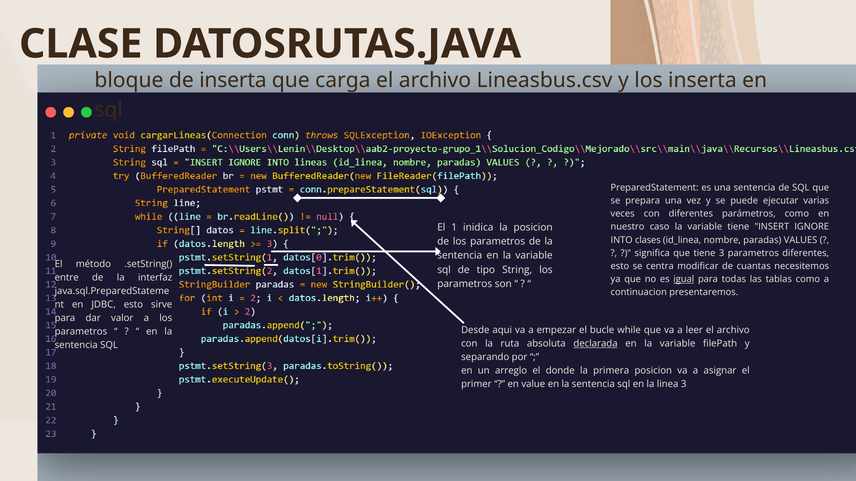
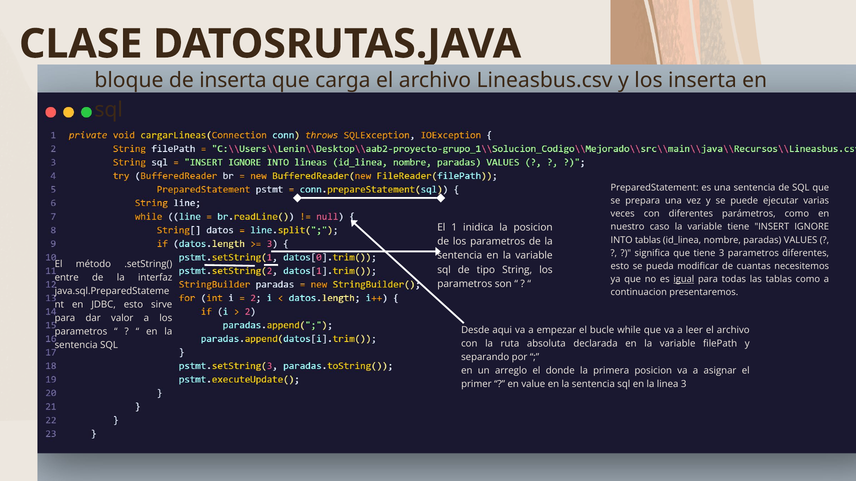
INTO clases: clases -> tablas (648, 240)
centra: centra -> pueda (660, 266)
declarada underline: present -> none (596, 344)
